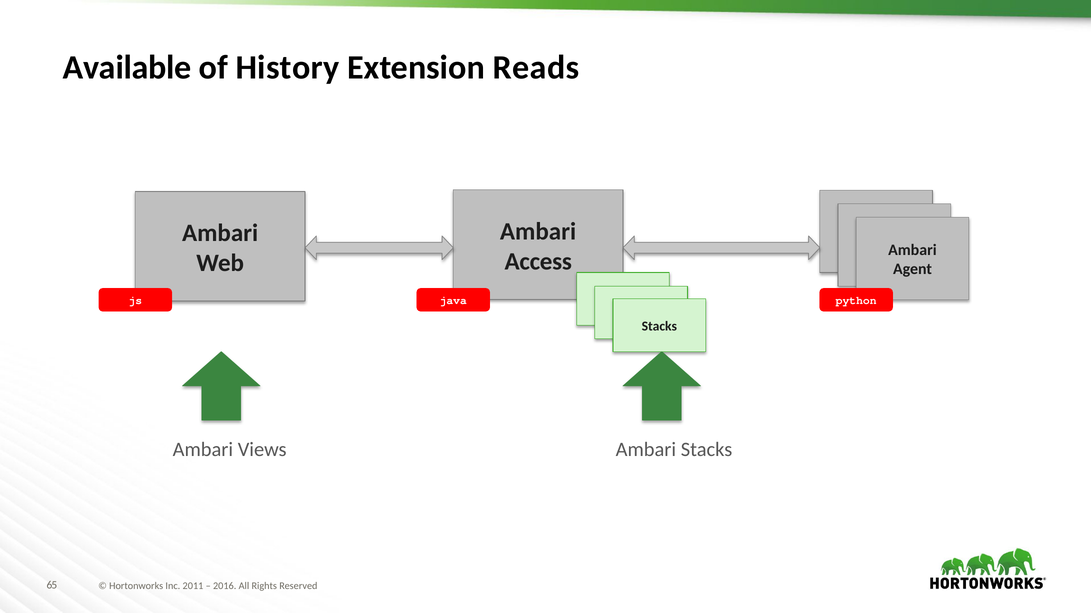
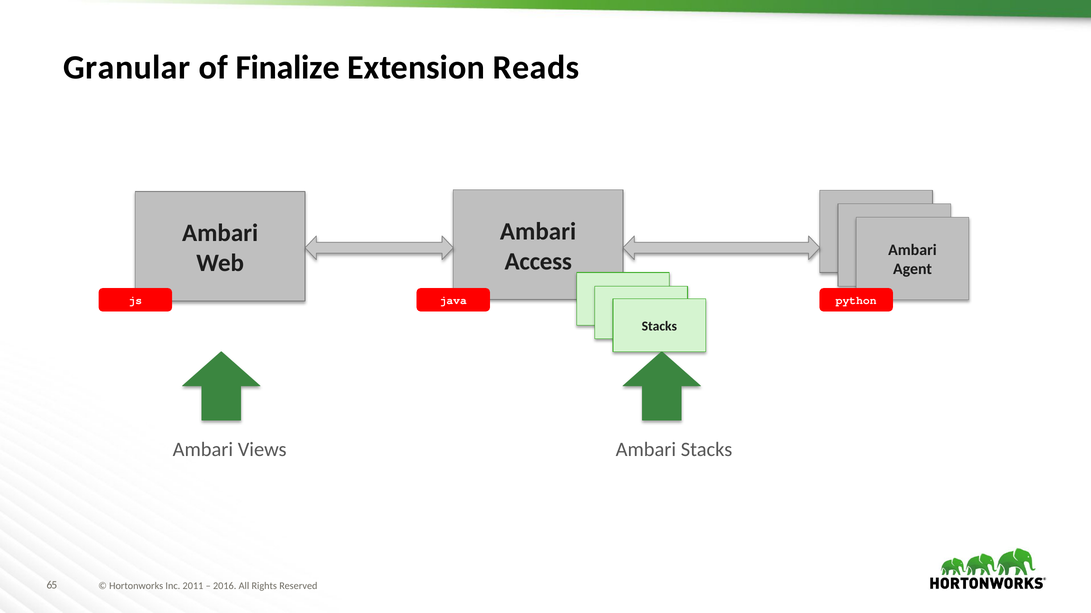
Available: Available -> Granular (127, 67)
History: History -> Finalize (288, 67)
